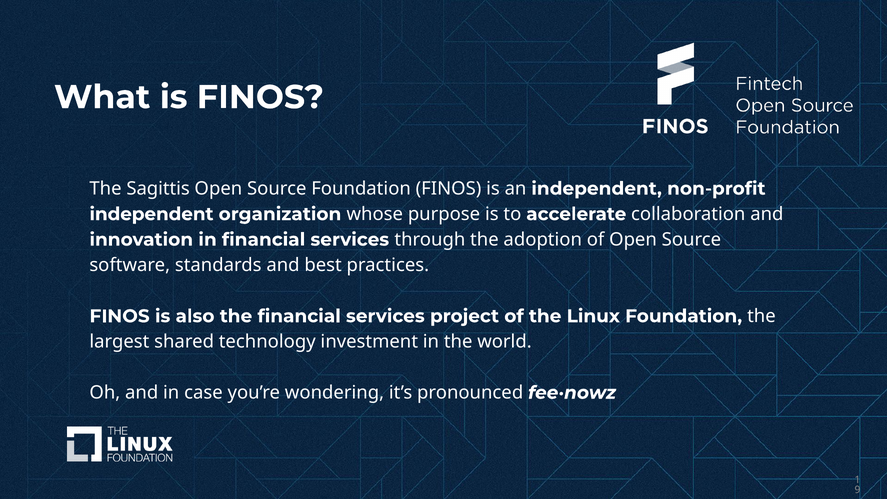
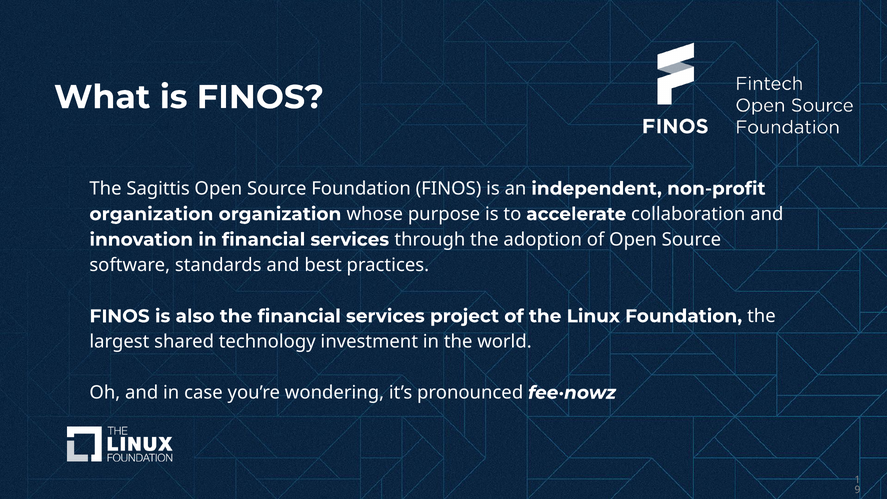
independent: independent -> organization (151, 214)
